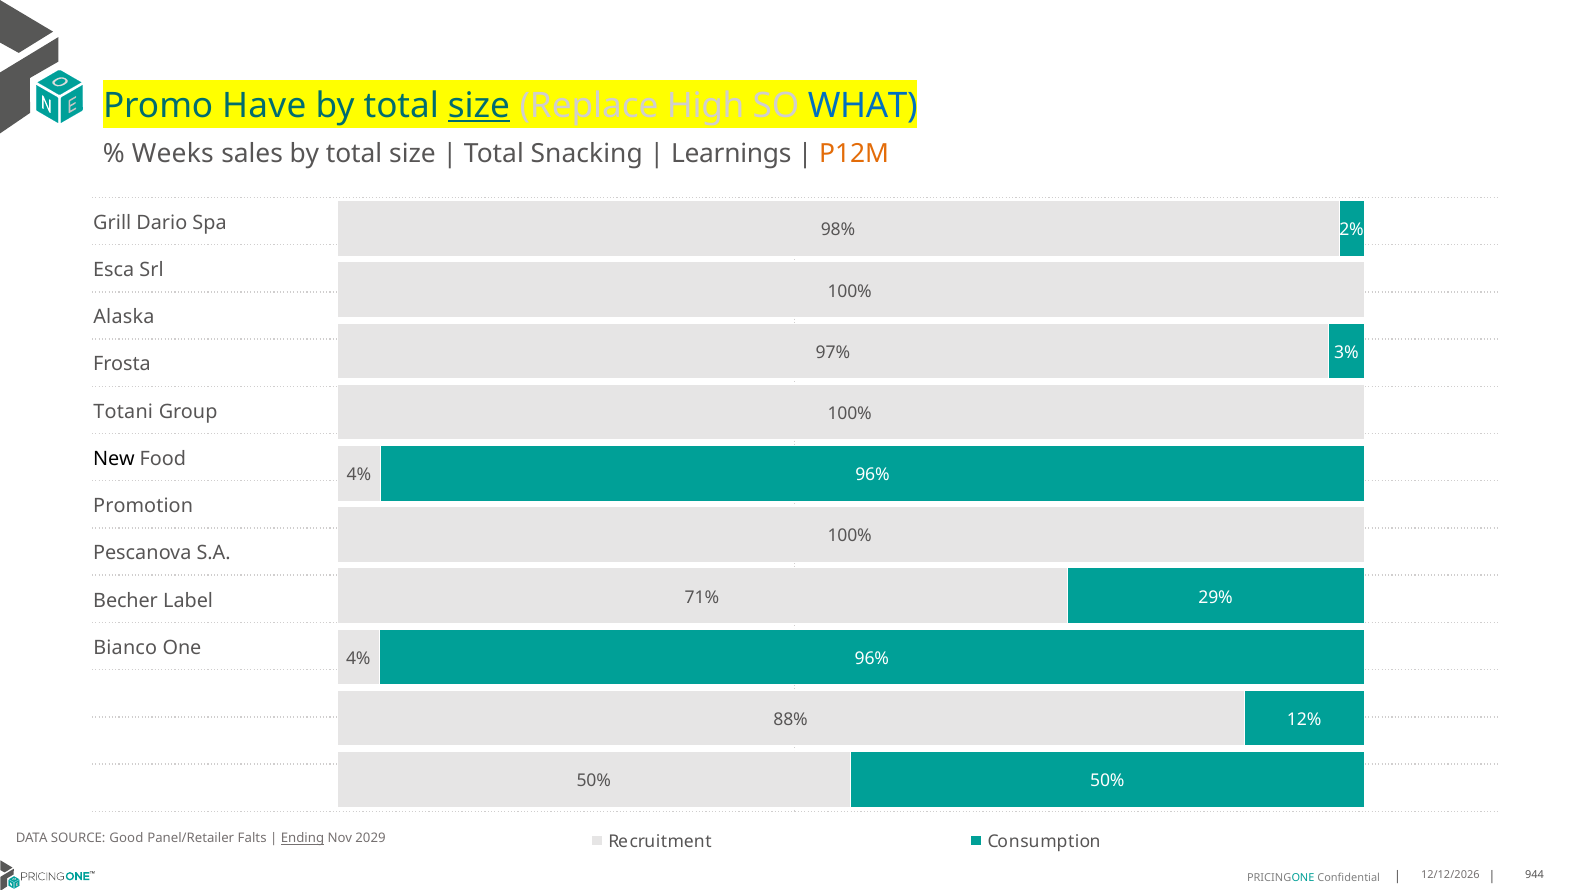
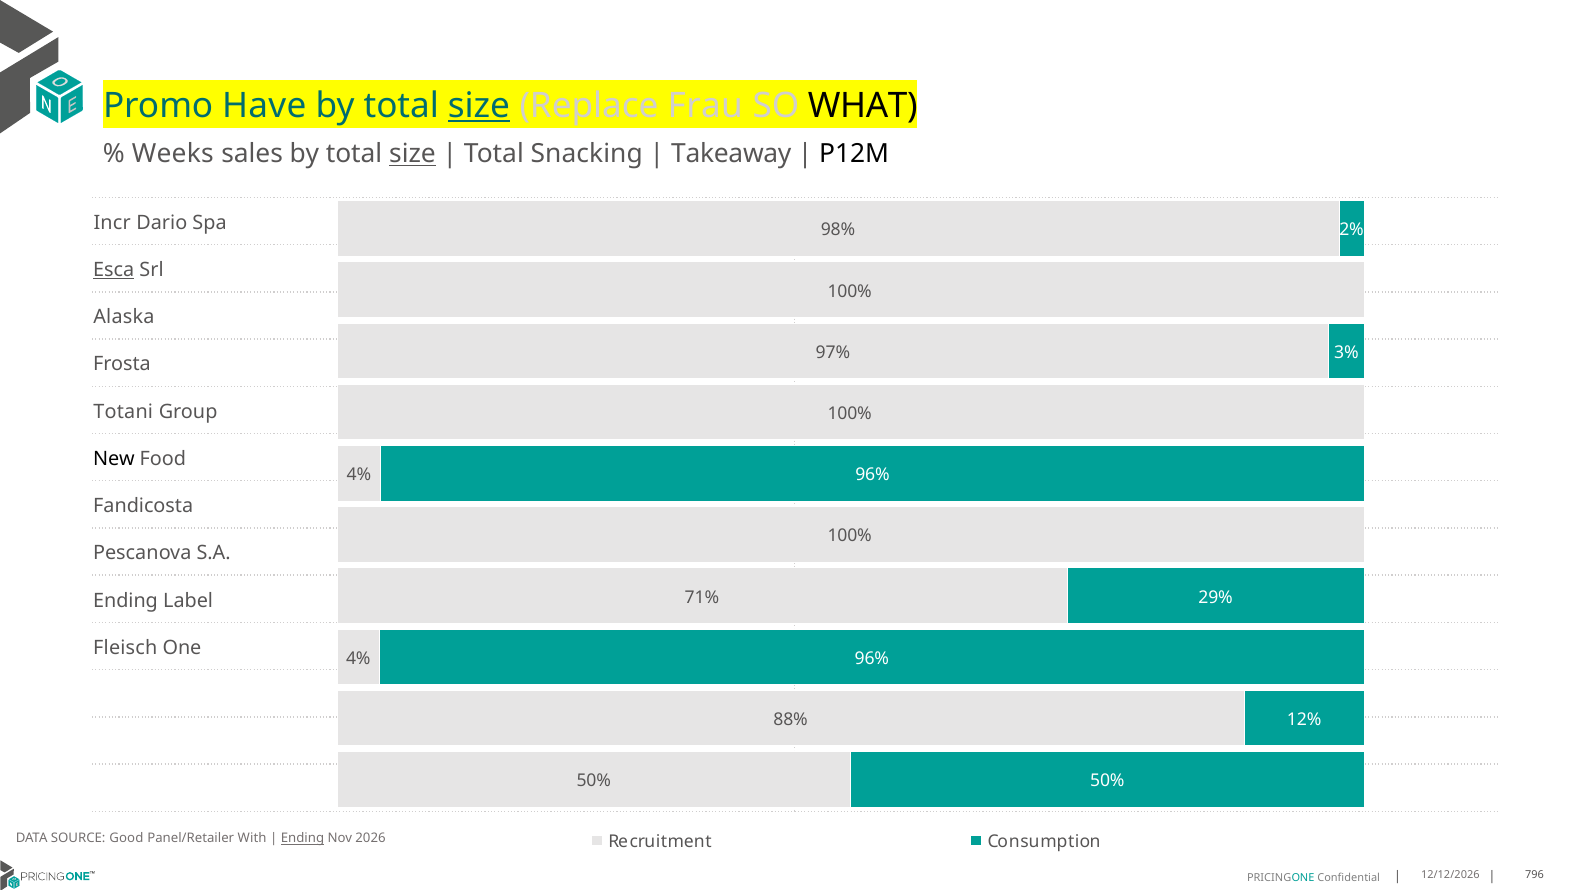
High: High -> Frau (705, 106)
WHAT colour: blue -> black (863, 106)
size underline: none -> present (412, 154)
Learnings: Learnings -> Takeaway (731, 154)
P12M colour: orange -> black (854, 154)
Grill: Grill -> Incr (112, 223)
Esca underline: none -> present (114, 270)
Promotion: Promotion -> Fandicosta (143, 506)
Becher: Becher -> Ending (126, 601)
Bianco: Bianco -> Fleisch (125, 648)
Falts: Falts -> With (252, 839)
2029: 2029 -> 2026 (371, 839)
944: 944 -> 796 (1535, 876)
